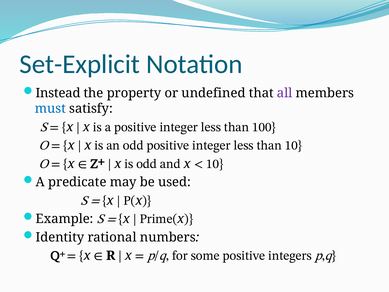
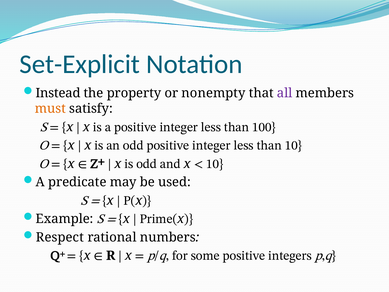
undefined: undefined -> nonempty (213, 93)
must colour: blue -> orange (50, 108)
Identity: Identity -> Respect (60, 237)
